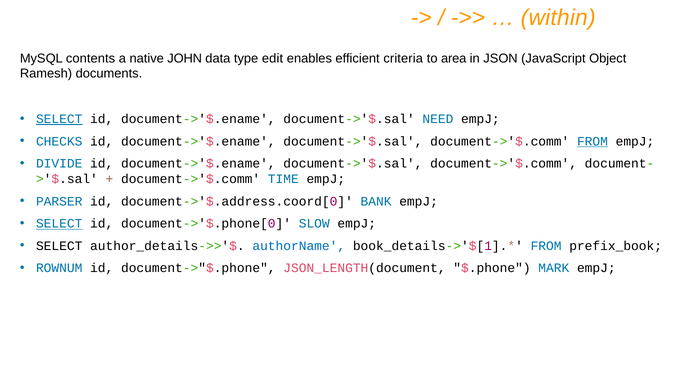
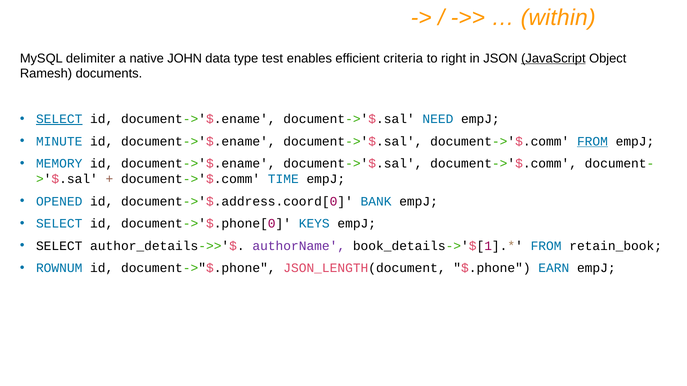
contents: contents -> delimiter (91, 58)
edit: edit -> test (273, 58)
area: area -> right (454, 58)
JavaScript underline: none -> present (553, 58)
CHECKS: CHECKS -> MINUTE (59, 141)
DIVIDE: DIVIDE -> MEMORY (59, 164)
PARSER: PARSER -> OPENED (59, 202)
SELECT underline: present -> none (59, 224)
SLOW: SLOW -> KEYS (314, 224)
authorName colour: blue -> purple (299, 246)
prefix_book: prefix_book -> retain_book (616, 246)
MARK: MARK -> EARN (554, 269)
